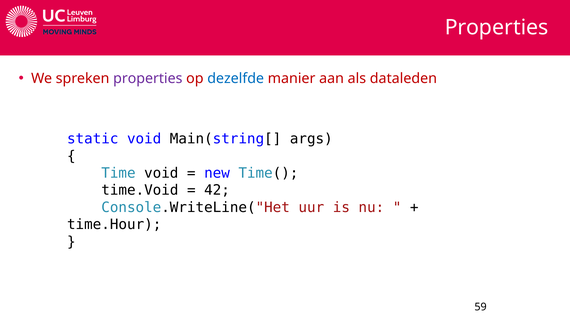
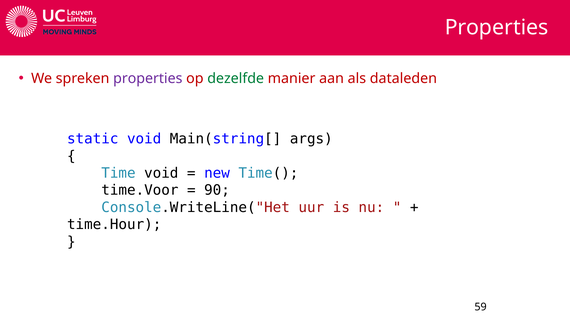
dezelfde colour: blue -> green (236, 78)
time.Void: time.Void -> time.Voor (140, 190)
42: 42 -> 90 (217, 190)
